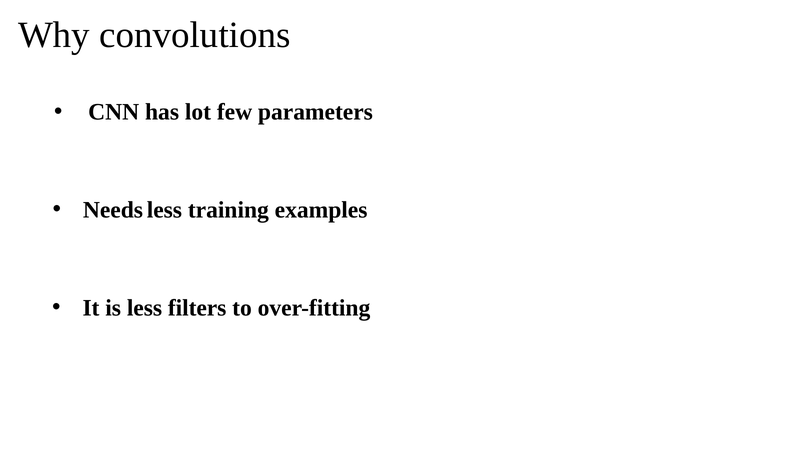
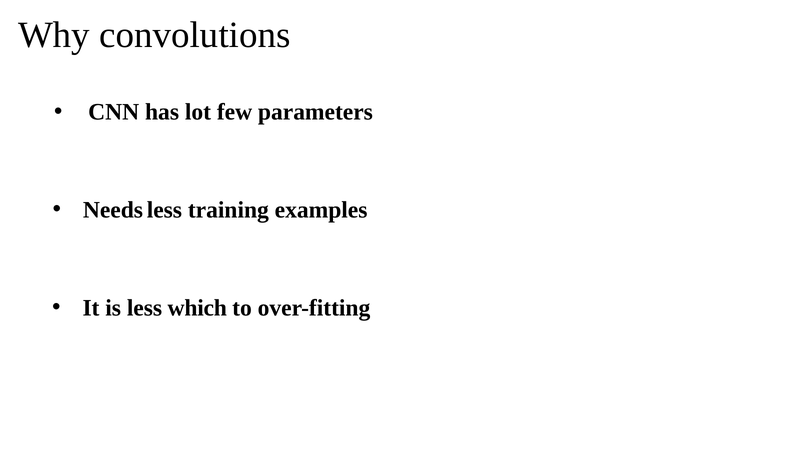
filters: filters -> which (197, 307)
